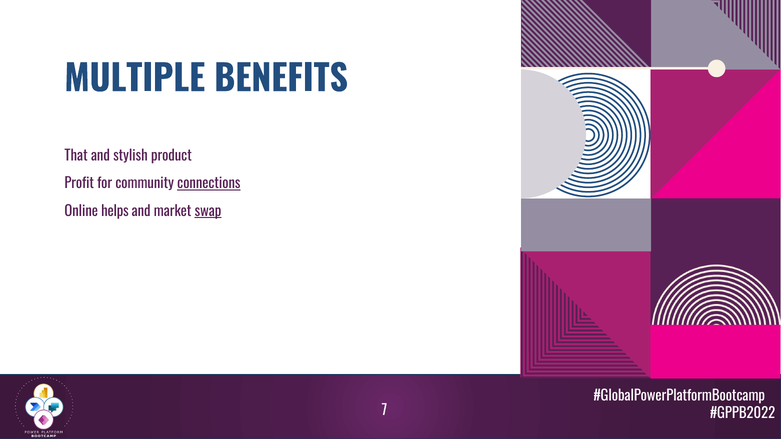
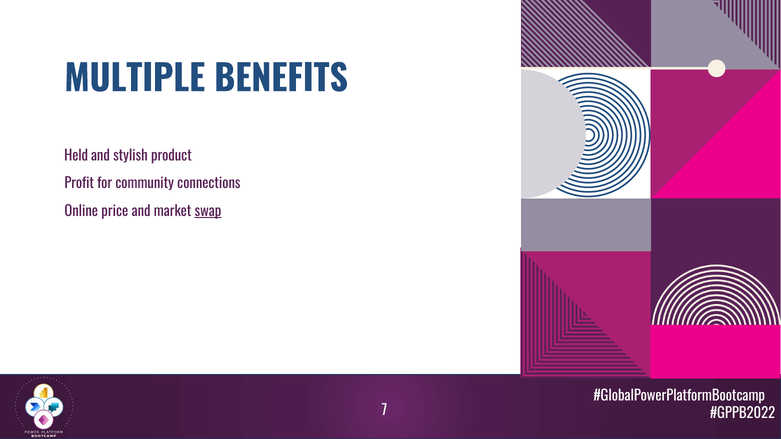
That: That -> Held (76, 156)
connections underline: present -> none (209, 184)
helps: helps -> price (115, 211)
